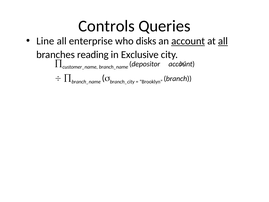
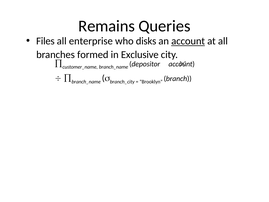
Controls: Controls -> Remains (107, 26)
Line: Line -> Files (45, 41)
all underline: present -> none (223, 41)
reading: reading -> formed (93, 55)
